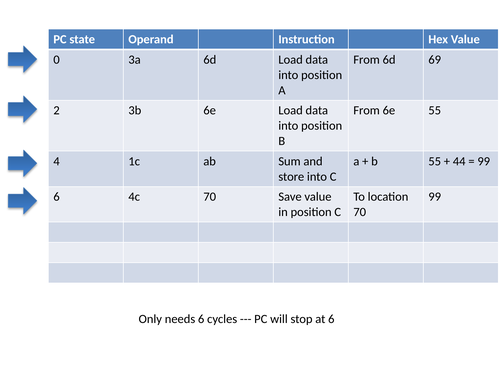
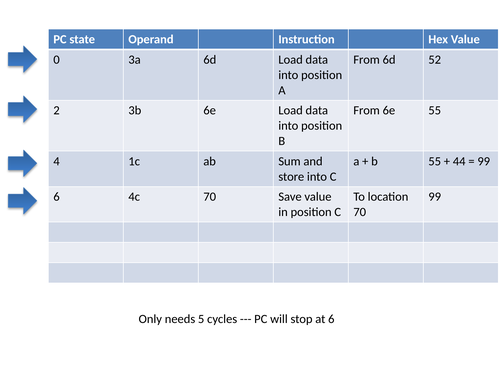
69: 69 -> 52 (435, 60)
needs 6: 6 -> 5 (201, 319)
